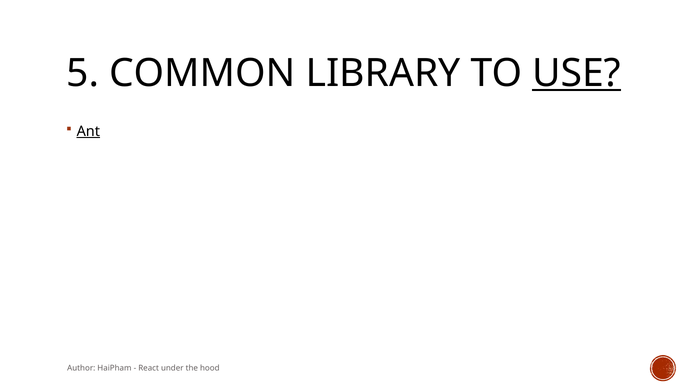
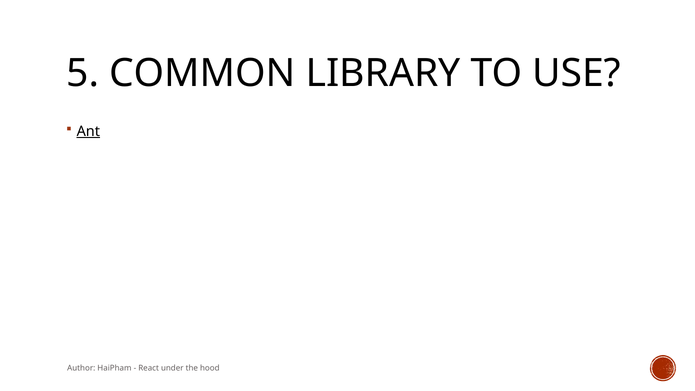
USE underline: present -> none (577, 73)
